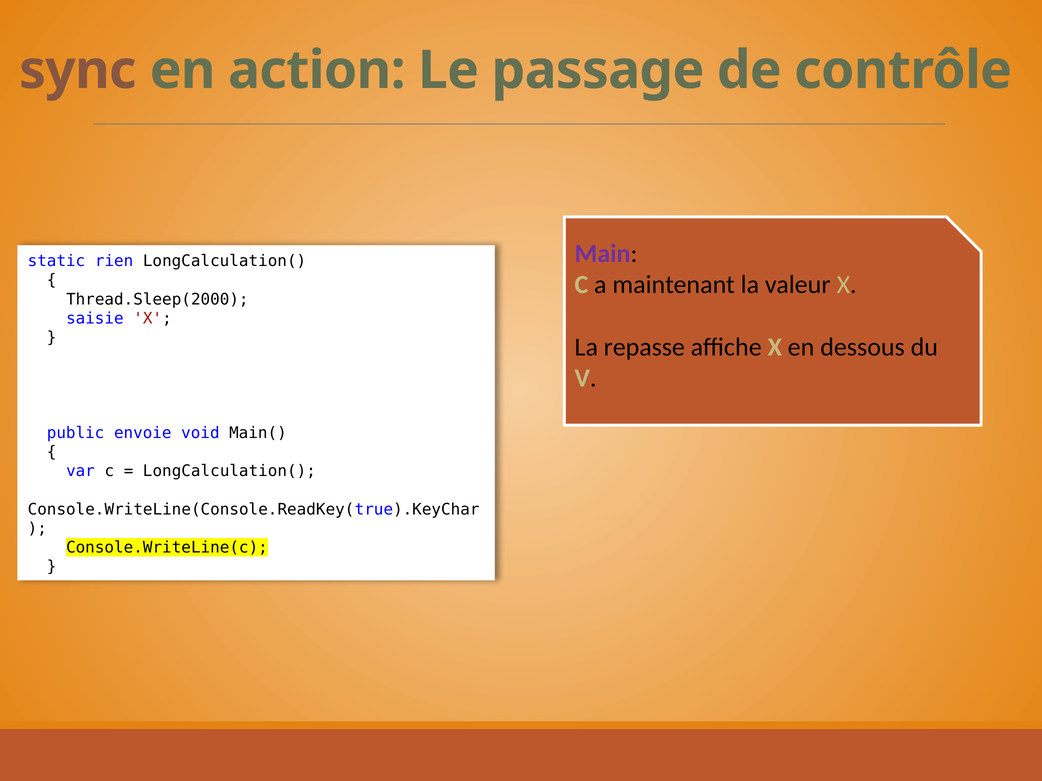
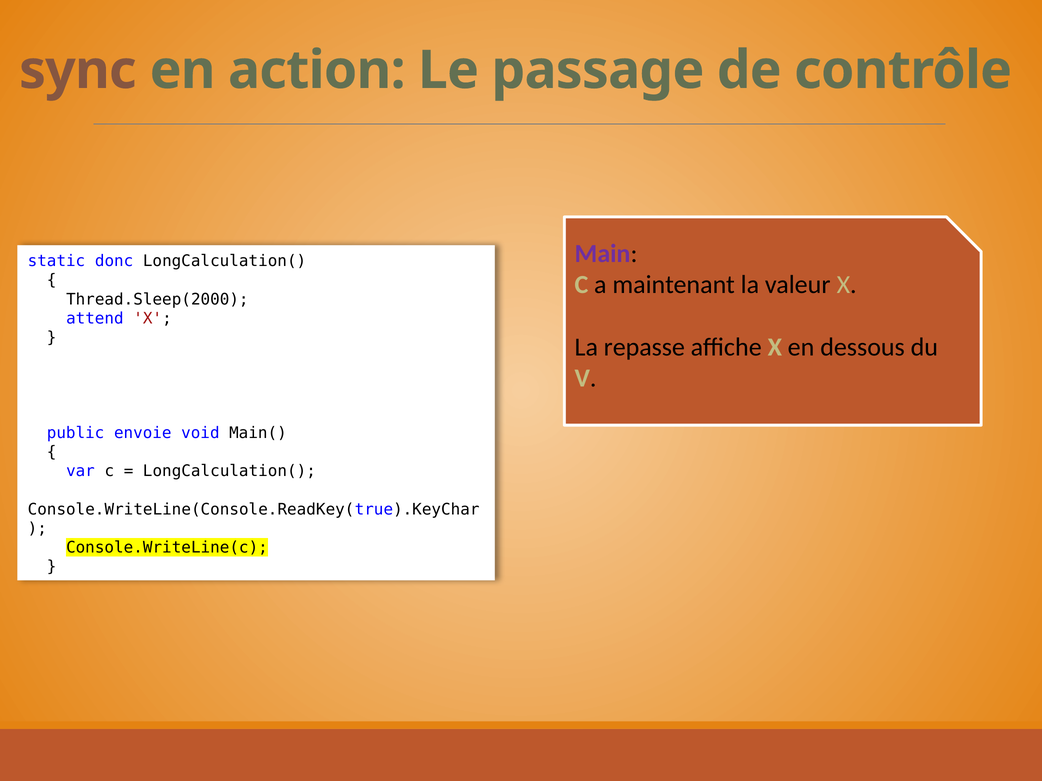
rien: rien -> donc (114, 261)
saisie: saisie -> attend (95, 319)
